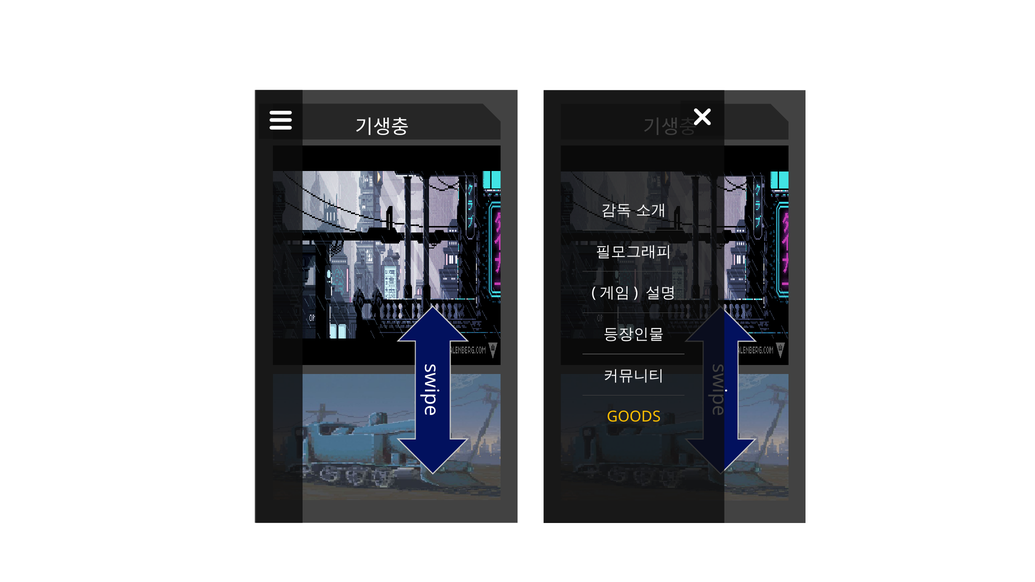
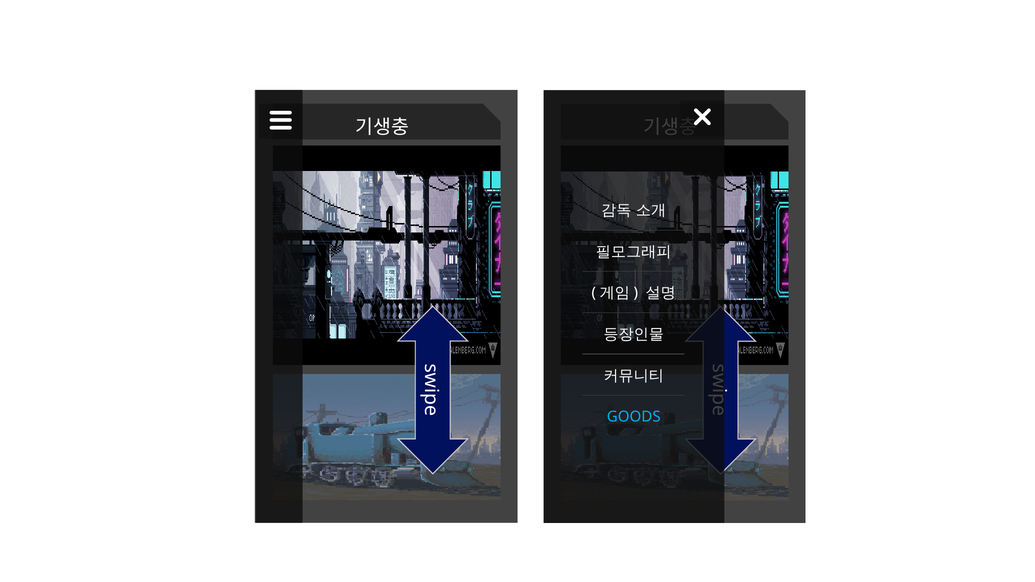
GOODS colour: yellow -> light blue (634, 417)
